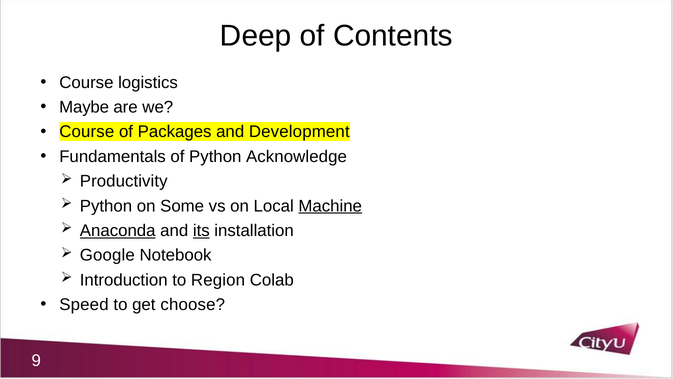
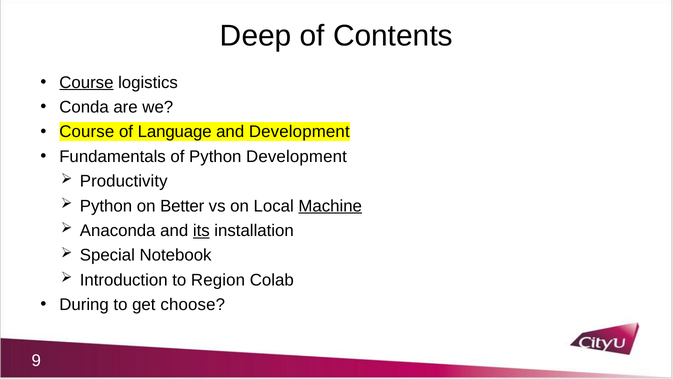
Course underline: none -> present (86, 82)
Maybe: Maybe -> Conda (84, 107)
Packages: Packages -> Language (175, 132)
Python Acknowledge: Acknowledge -> Development (296, 156)
Some: Some -> Better (182, 206)
Anaconda underline: present -> none (118, 230)
Google: Google -> Special (107, 255)
Speed: Speed -> During (84, 304)
